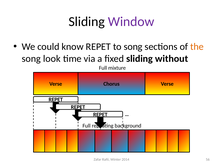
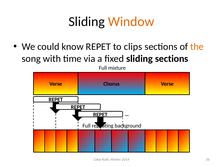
Window colour: purple -> orange (131, 22)
to song: song -> clips (133, 47)
look: look -> with (52, 59)
sliding without: without -> sections (172, 59)
